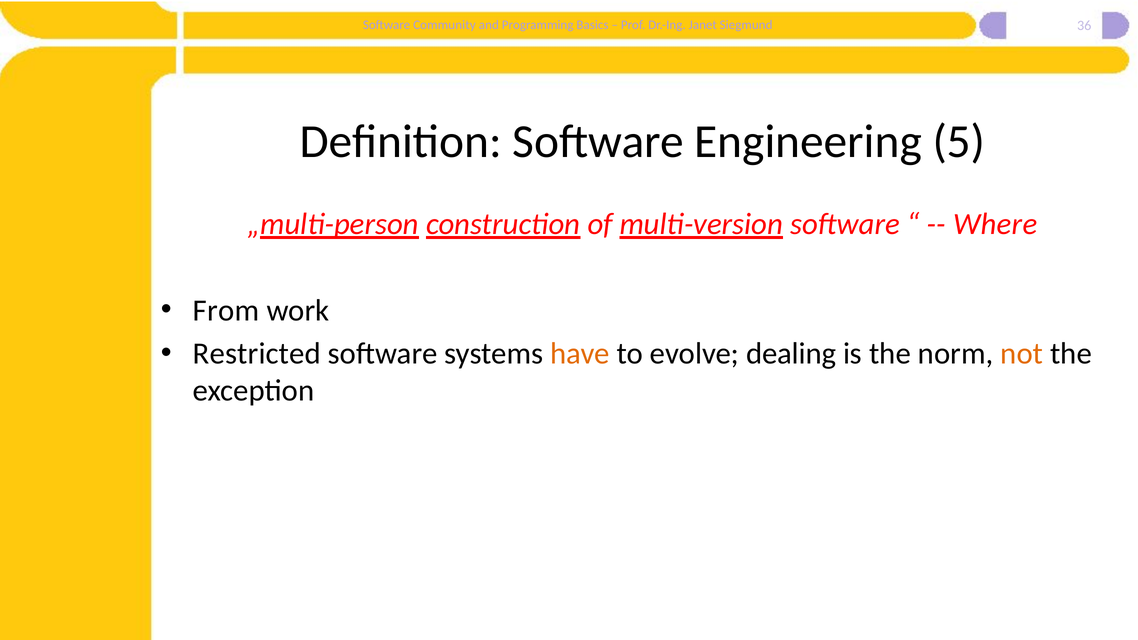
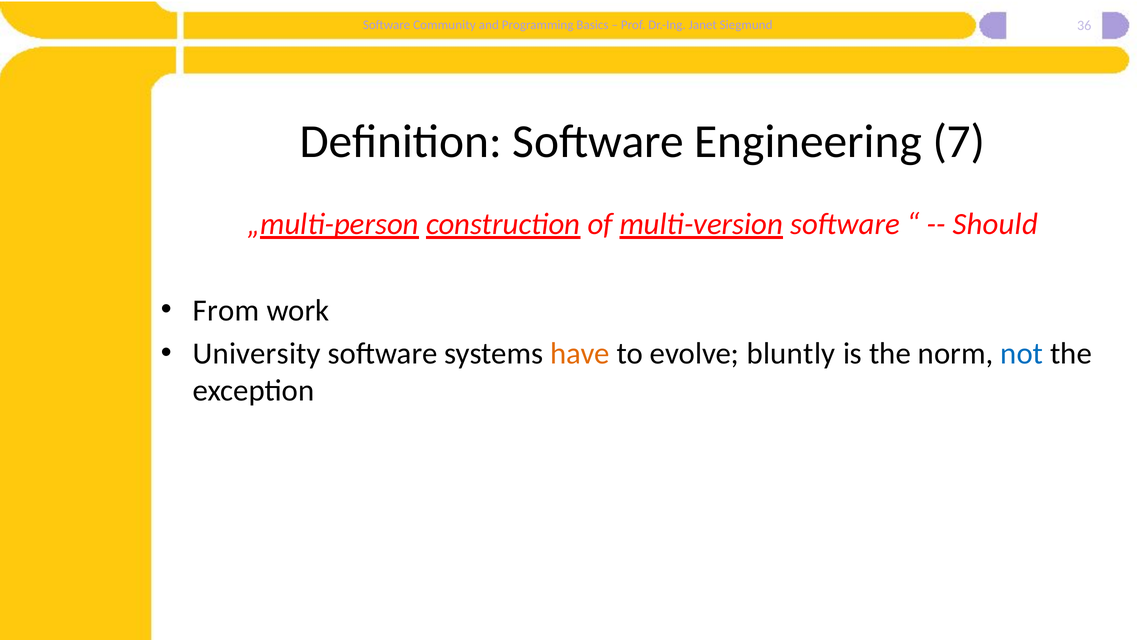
5: 5 -> 7 (959, 142)
Where: Where -> Should (995, 224)
Restricted: Restricted -> University (257, 354)
dealing: dealing -> bluntly (791, 354)
not colour: orange -> blue (1022, 354)
